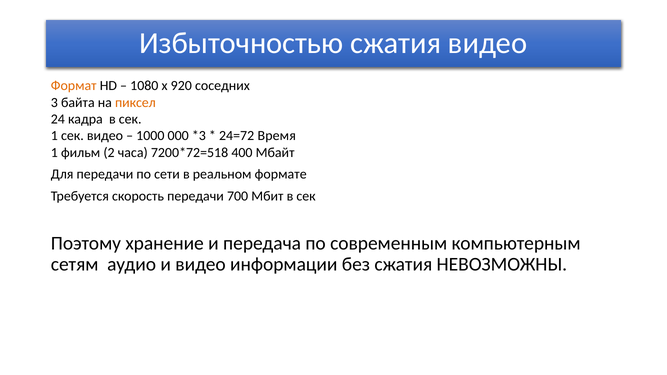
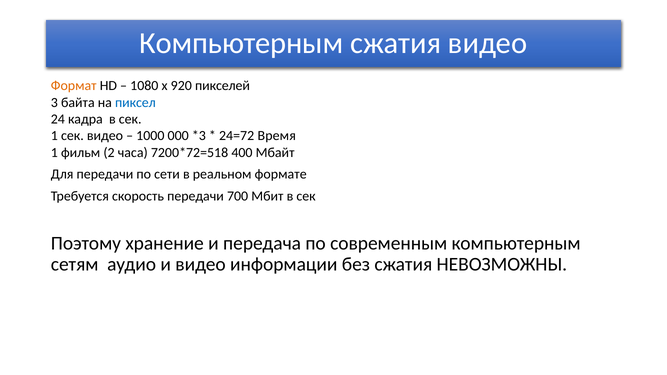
Избыточностью: Избыточностью -> Компьютерным (241, 43)
соседних: соседних -> пикселей (223, 86)
пиксел colour: orange -> blue (135, 103)
